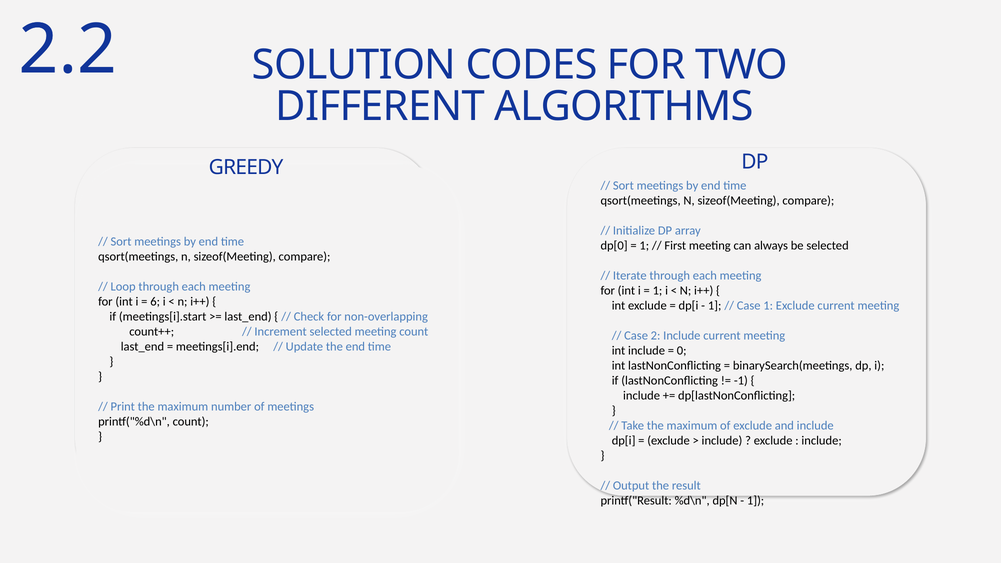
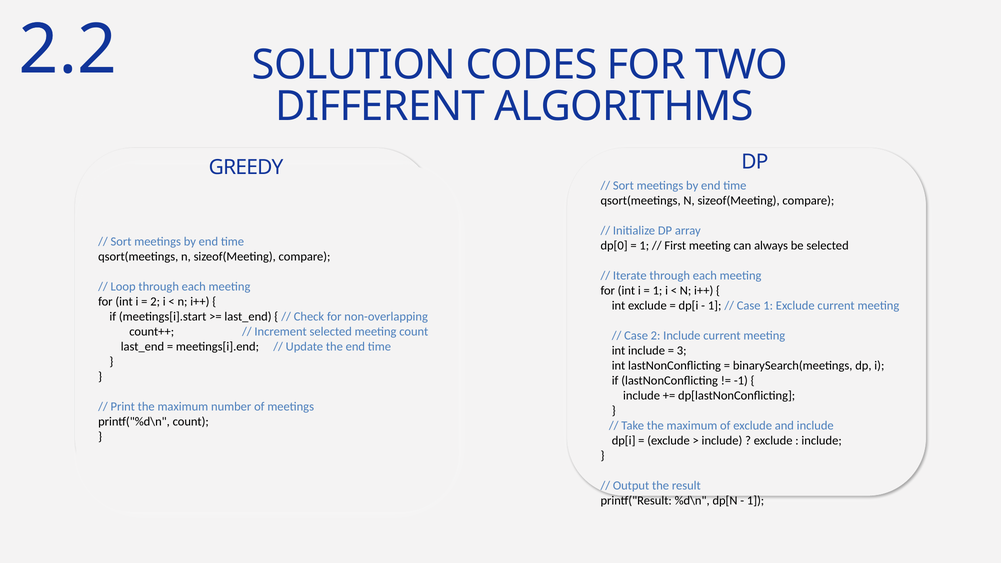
6: 6 -> 2 (155, 301)
0: 0 -> 3 (682, 351)
